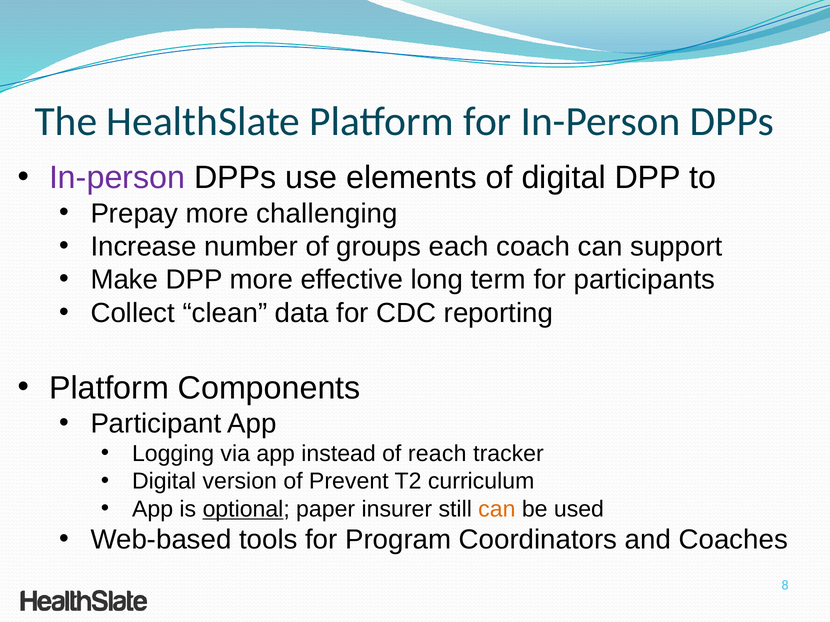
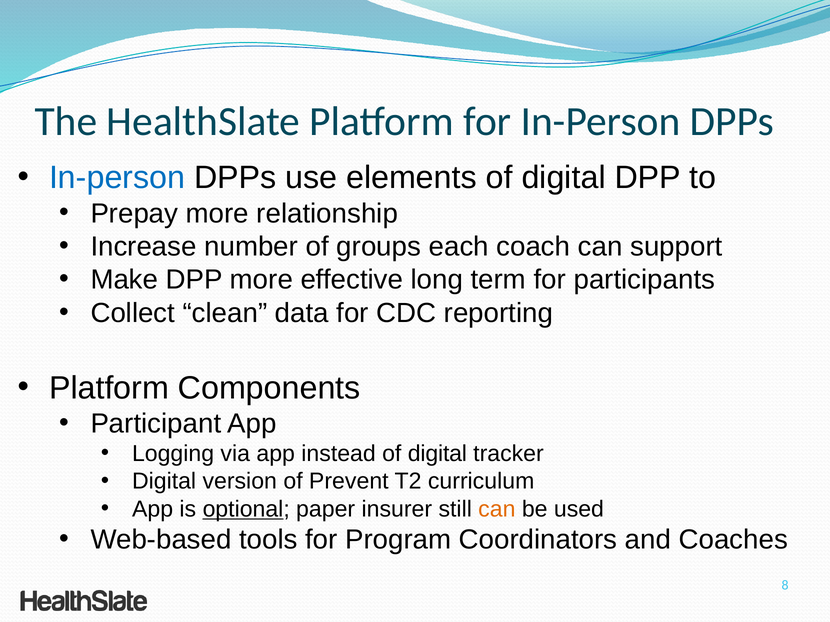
In-person colour: purple -> blue (117, 178)
challenging: challenging -> relationship (327, 214)
instead of reach: reach -> digital (437, 454)
